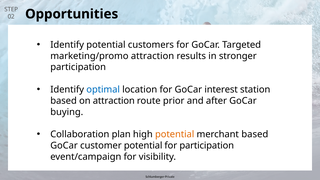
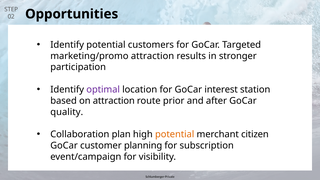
optimal colour: blue -> purple (103, 90)
buying: buying -> quality (67, 112)
merchant based: based -> citizen (255, 134)
customer potential: potential -> planning (143, 146)
for participation: participation -> subscription (207, 146)
